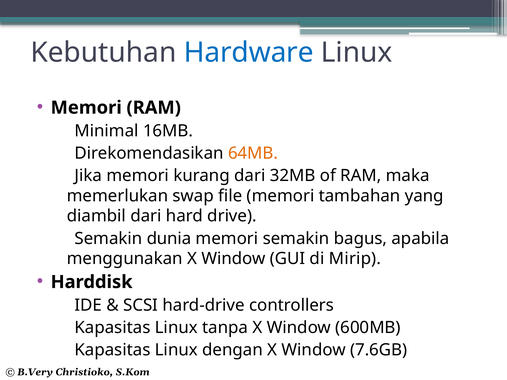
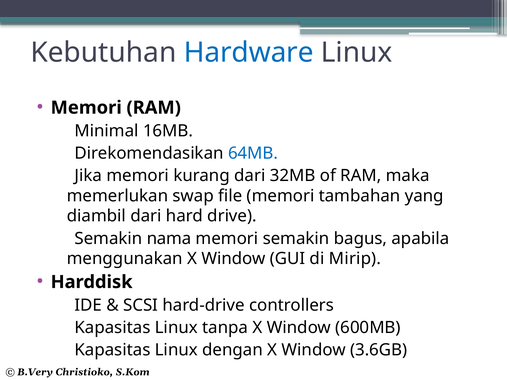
64MB colour: orange -> blue (253, 153)
dunia: dunia -> nama (169, 239)
7.6GB: 7.6GB -> 3.6GB (379, 350)
